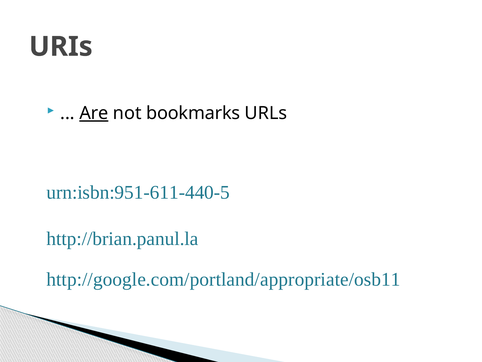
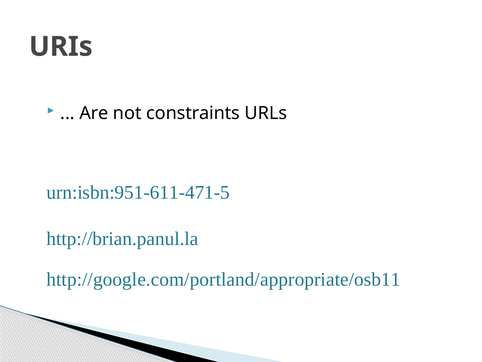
Are underline: present -> none (94, 113)
bookmarks: bookmarks -> constraints (193, 113)
urn:isbn:951-611-440-5: urn:isbn:951-611-440-5 -> urn:isbn:951-611-471-5 (138, 192)
